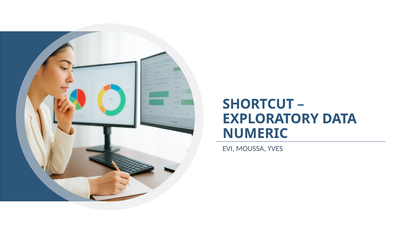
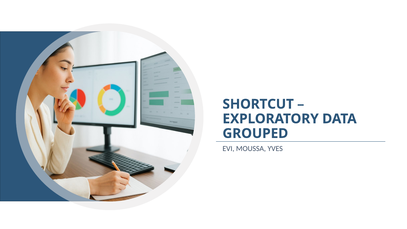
NUMERIC: NUMERIC -> GROUPED (255, 133)
